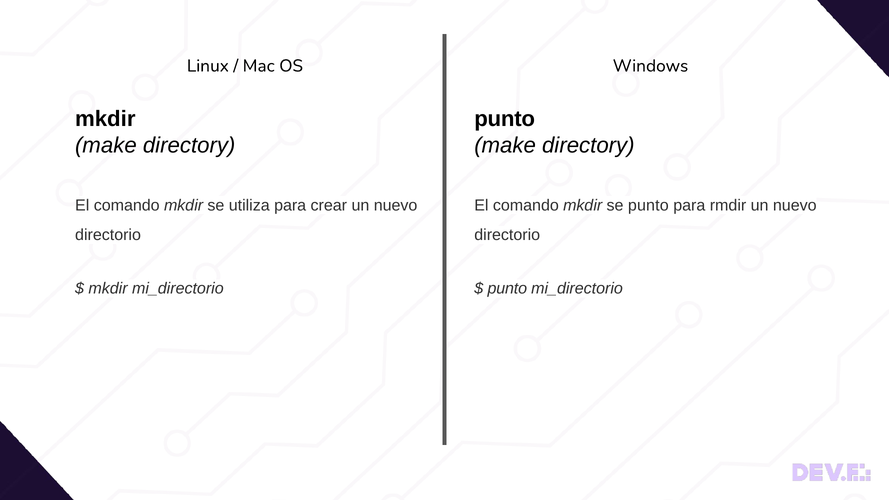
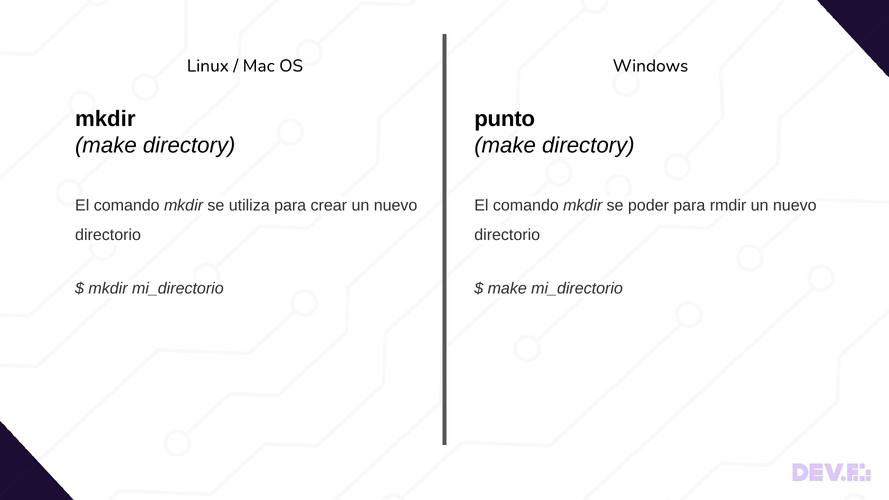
se punto: punto -> poder (648, 205)
punto: punto -> make (507, 289)
